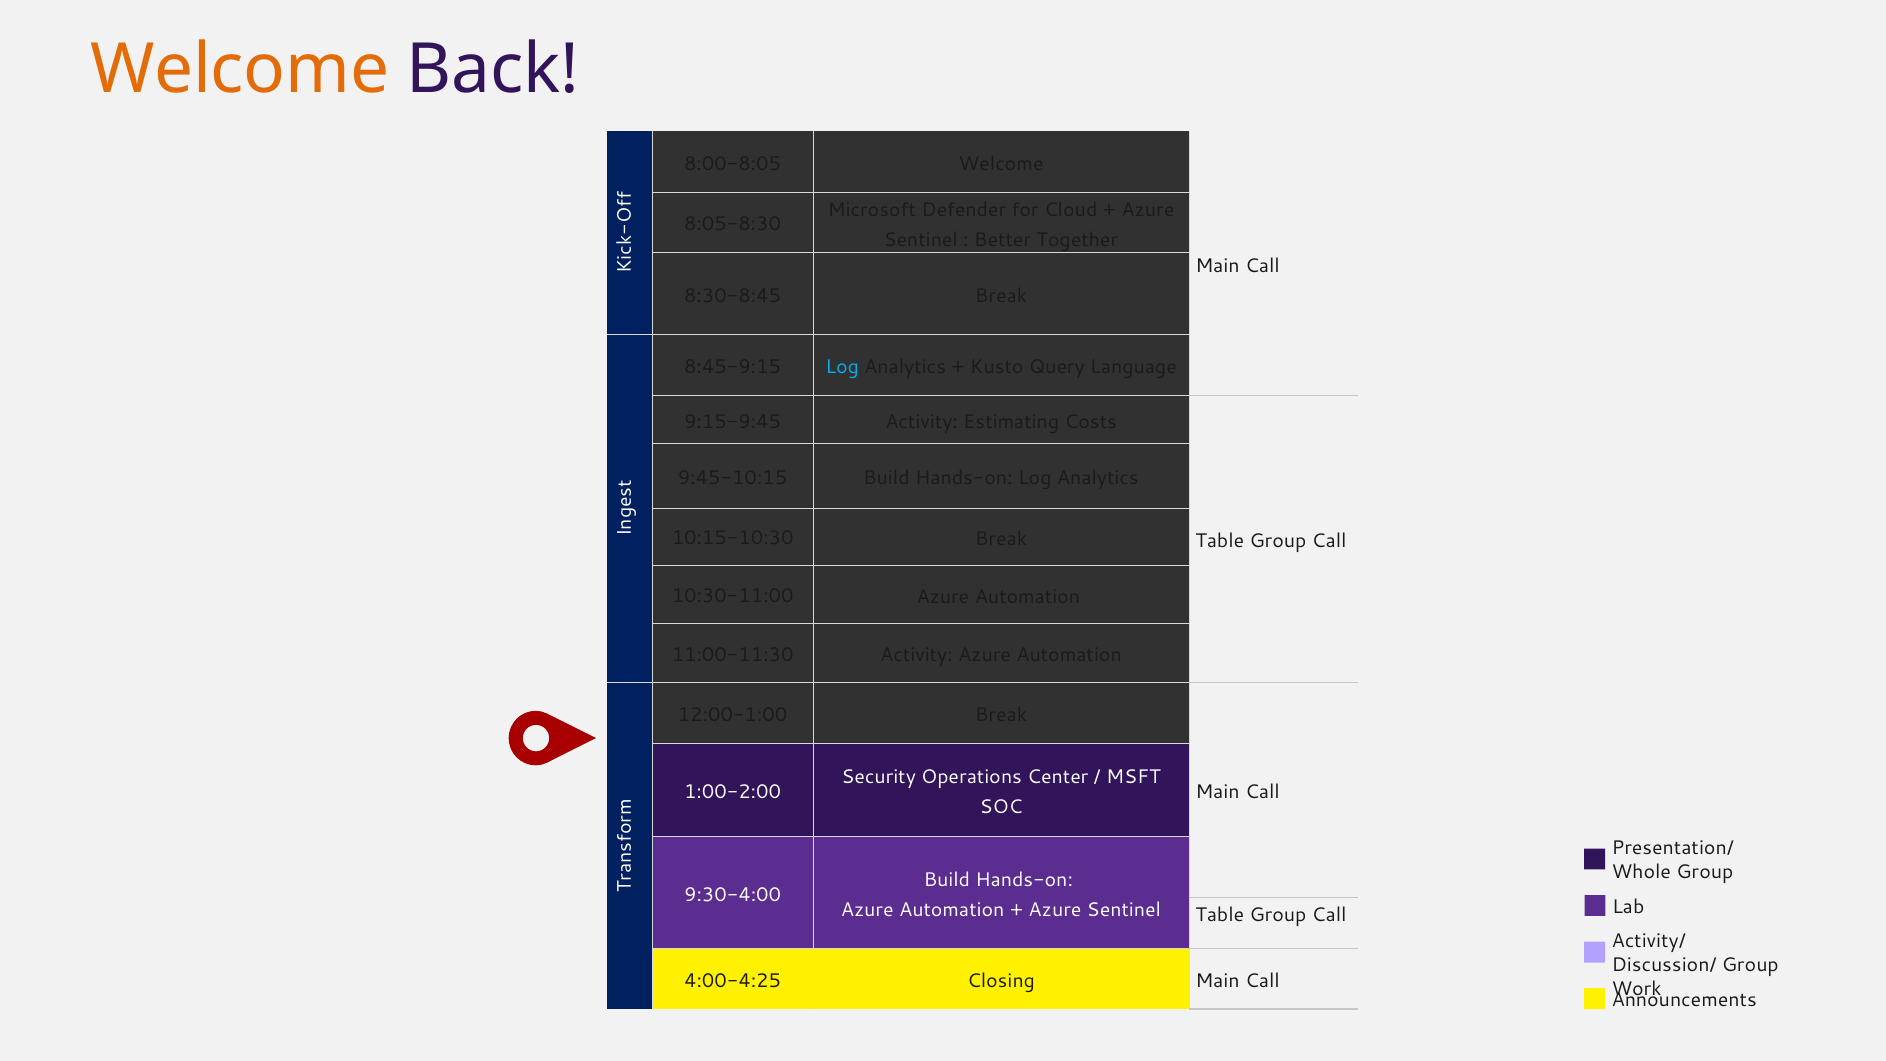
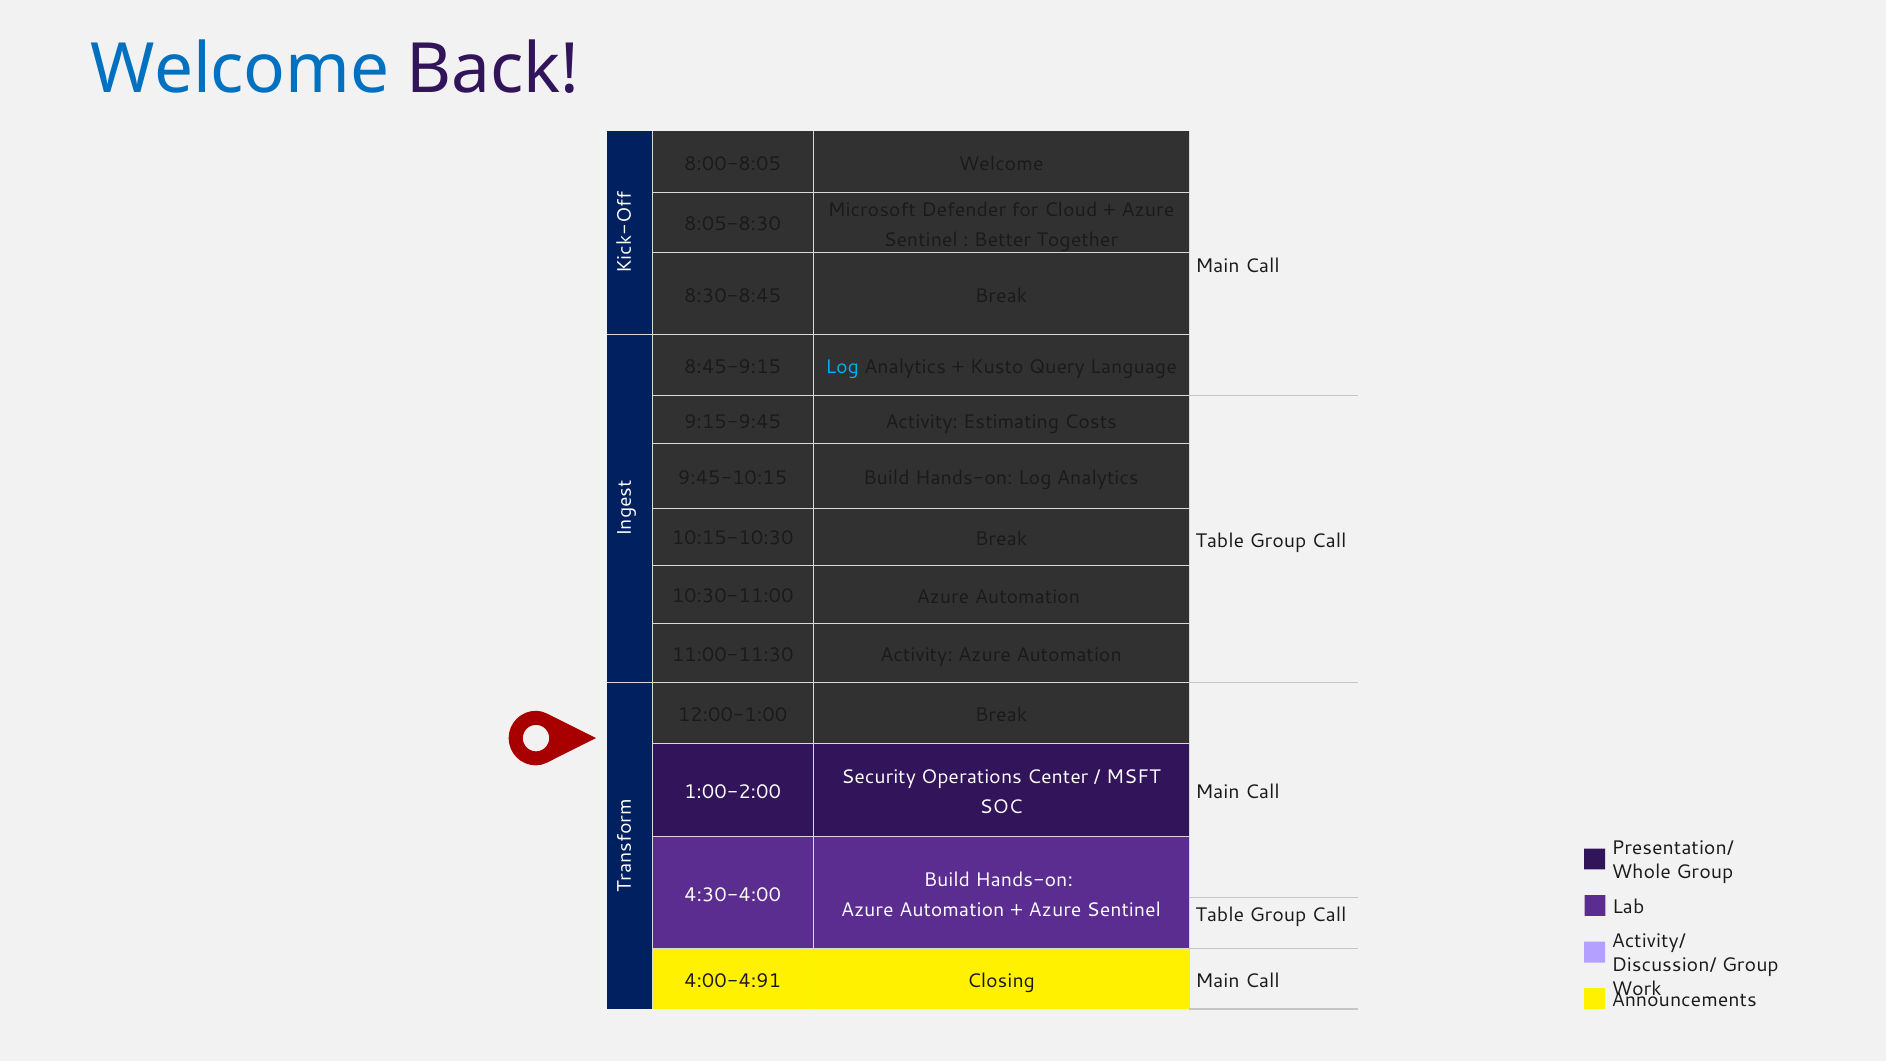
Welcome colour: orange -> blue (240, 70)
9:30-4:00: 9:30-4:00 -> 4:30-4:00 (733, 894)
4:00-4:25: 4:00-4:25 -> 4:00-4:91 (733, 981)
